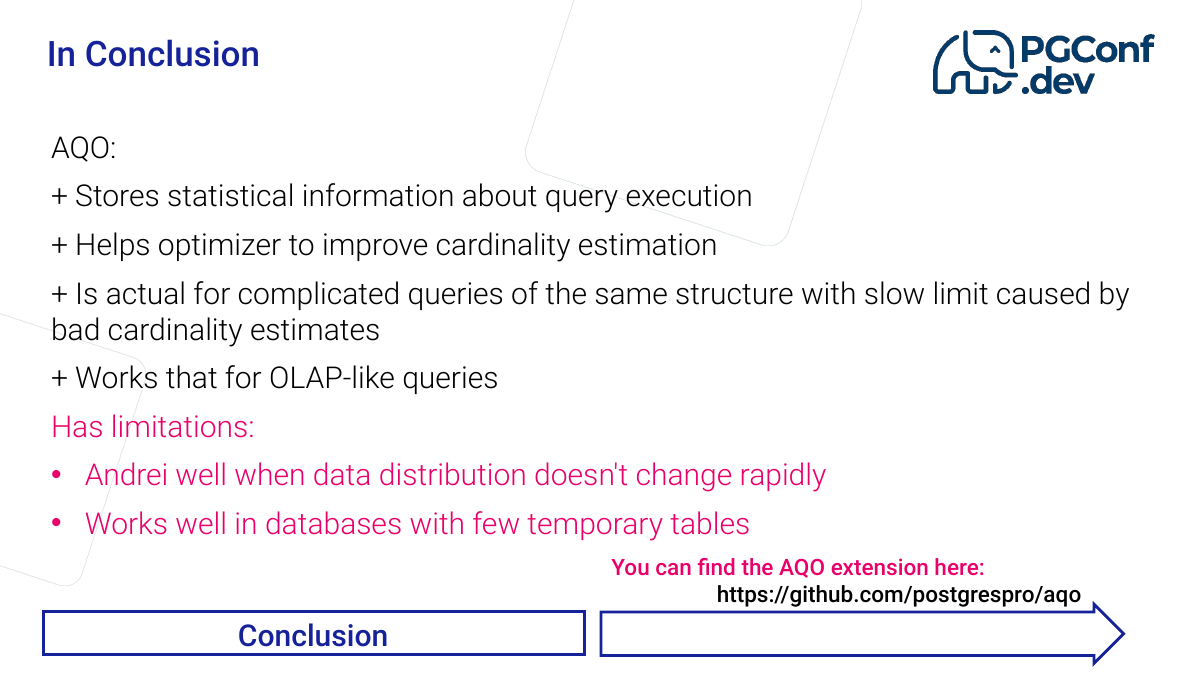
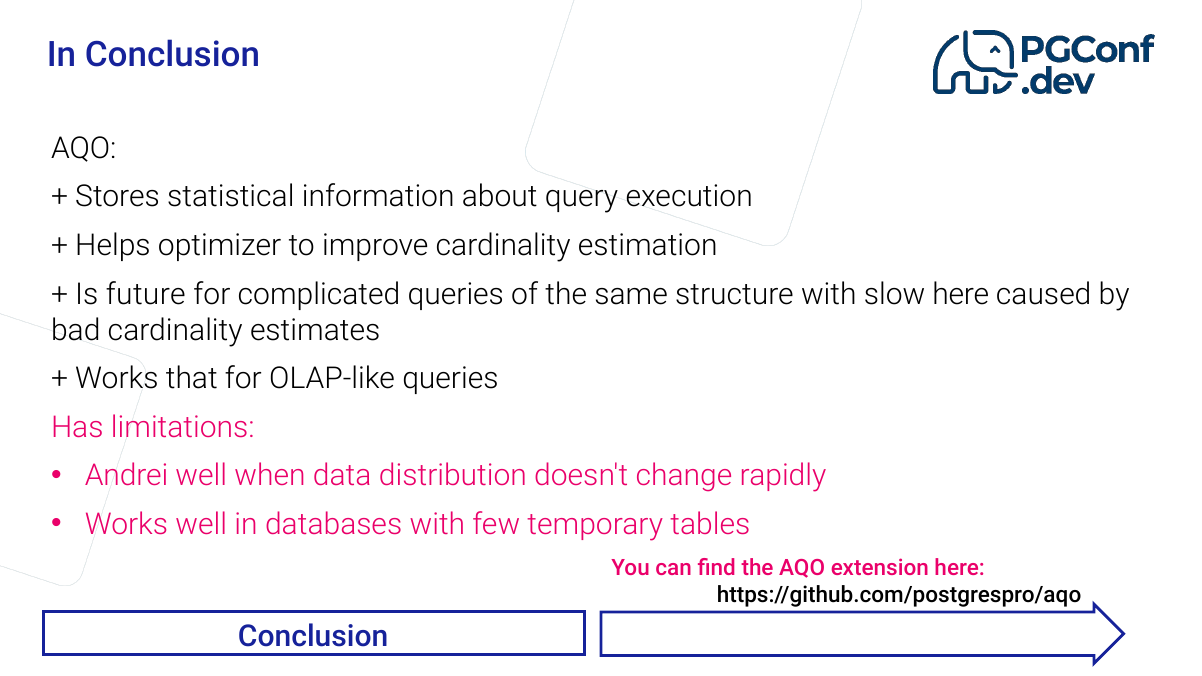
actual: actual -> future (146, 294)
slow limit: limit -> here (961, 294)
